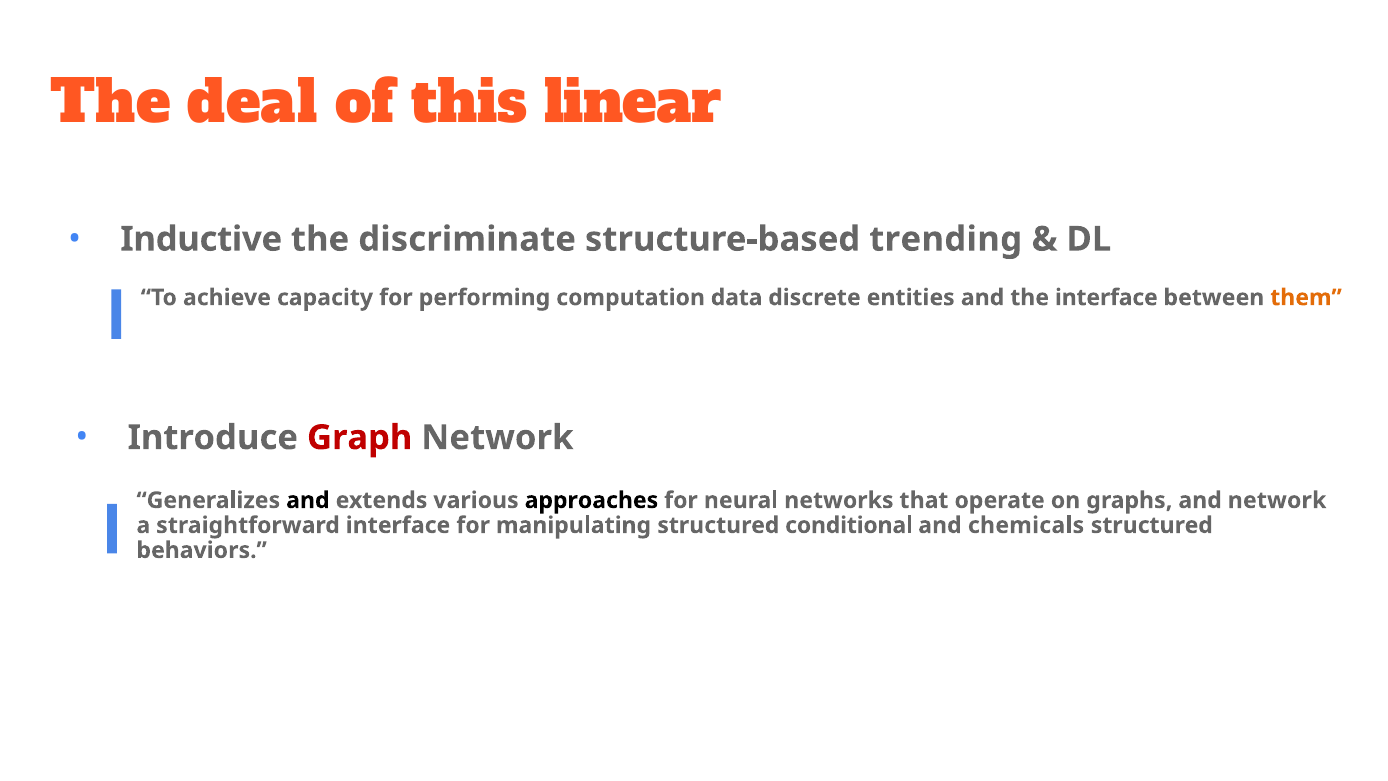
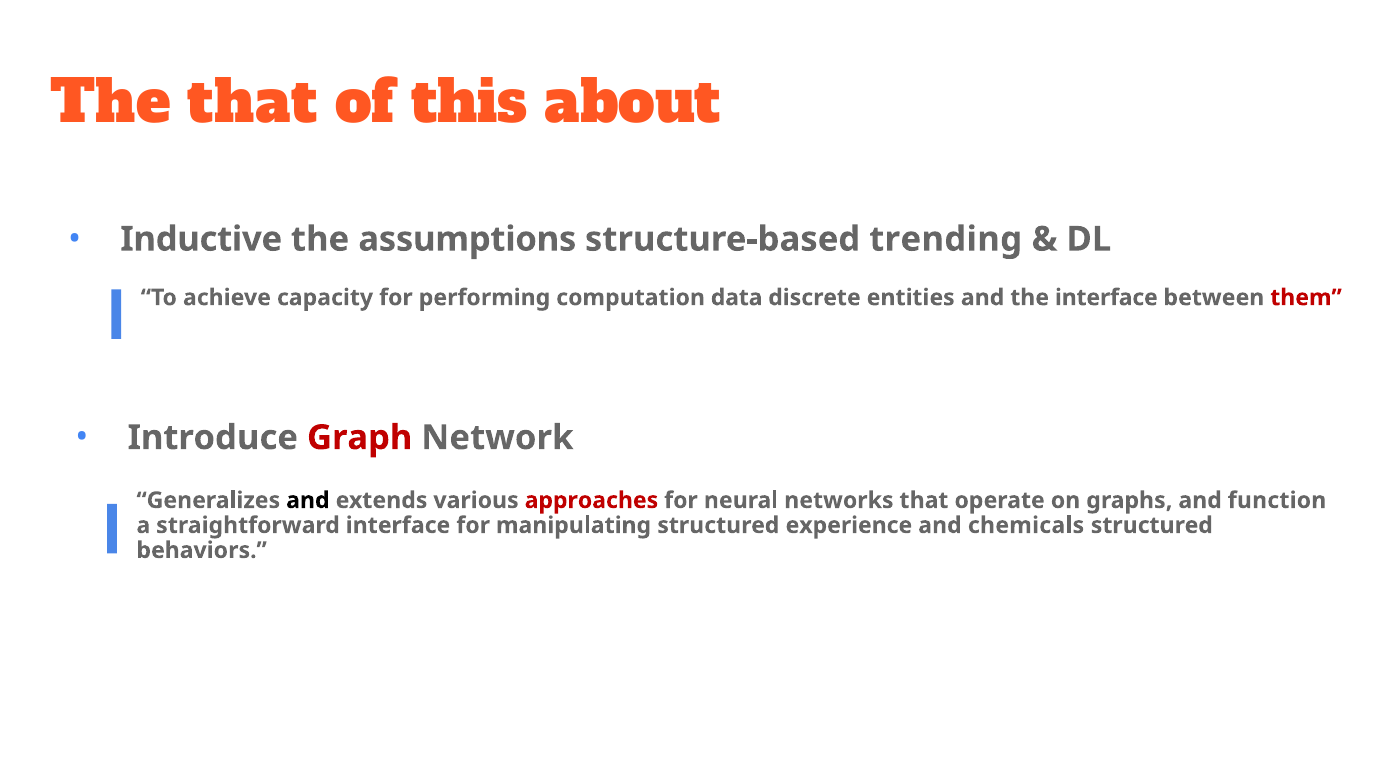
The deal: deal -> that (252, 103)
linear: linear -> about (633, 103)
discriminate: discriminate -> assumptions (467, 239)
them colour: orange -> red (1306, 298)
approaches colour: black -> red (591, 500)
and network: network -> function (1277, 500)
conditional: conditional -> experience (849, 525)
